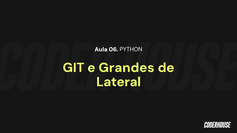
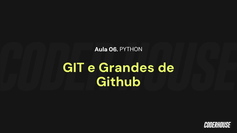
Lateral: Lateral -> Github (118, 82)
